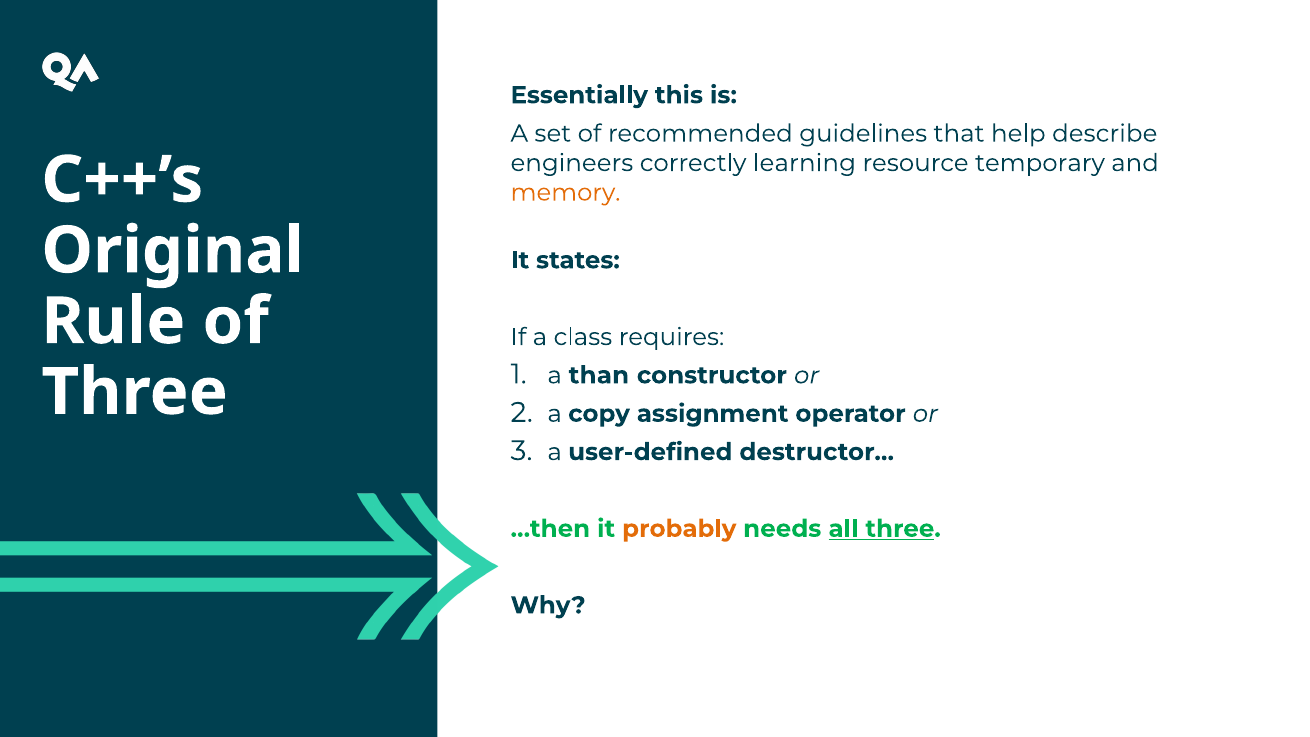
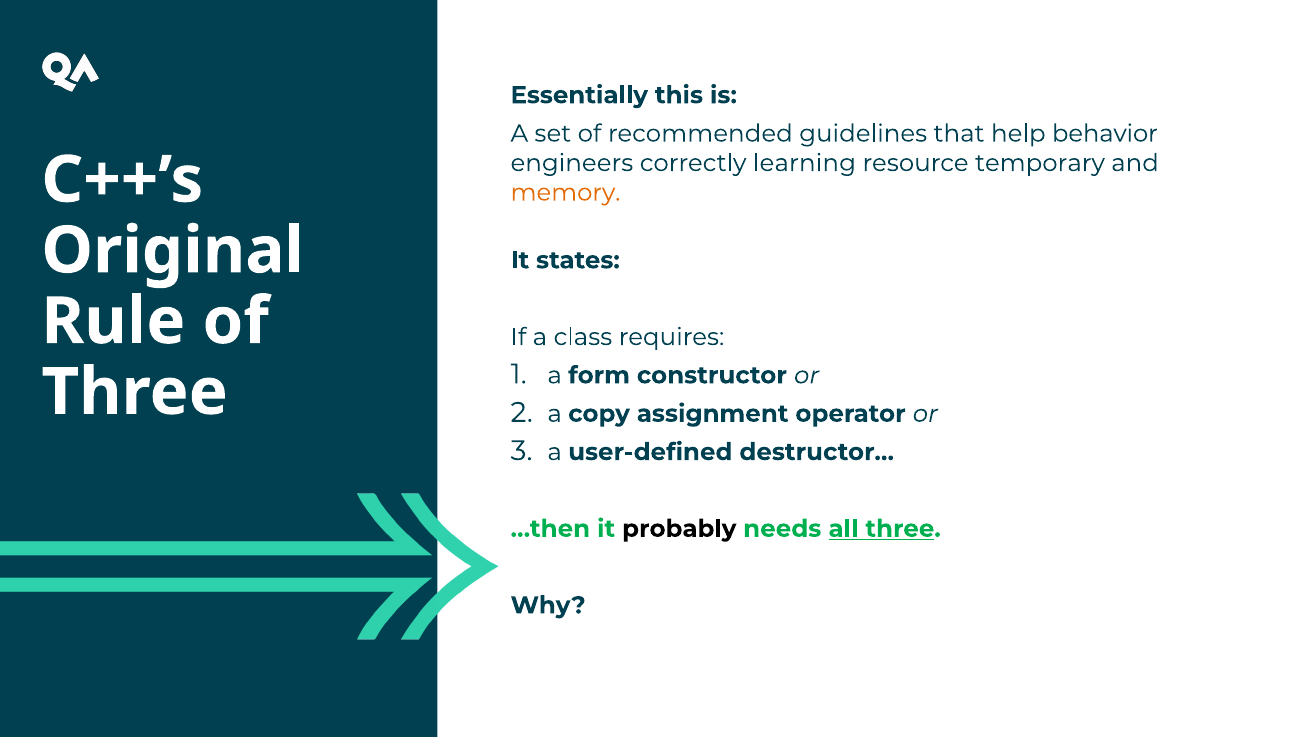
describe: describe -> behavior (1105, 134)
than: than -> form (599, 375)
probably colour: orange -> black (679, 529)
